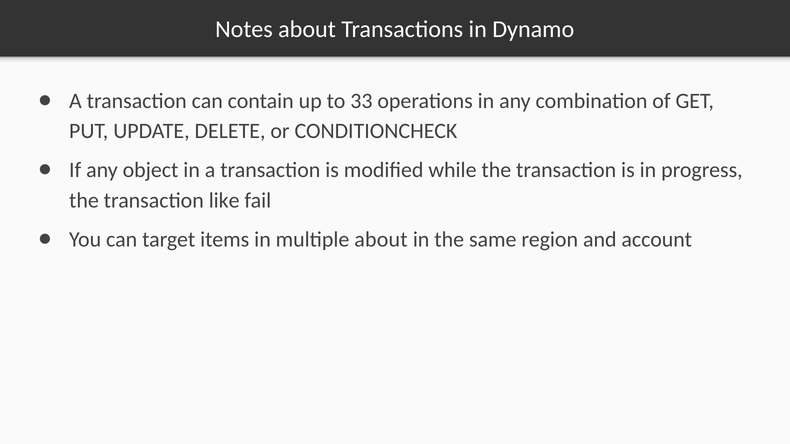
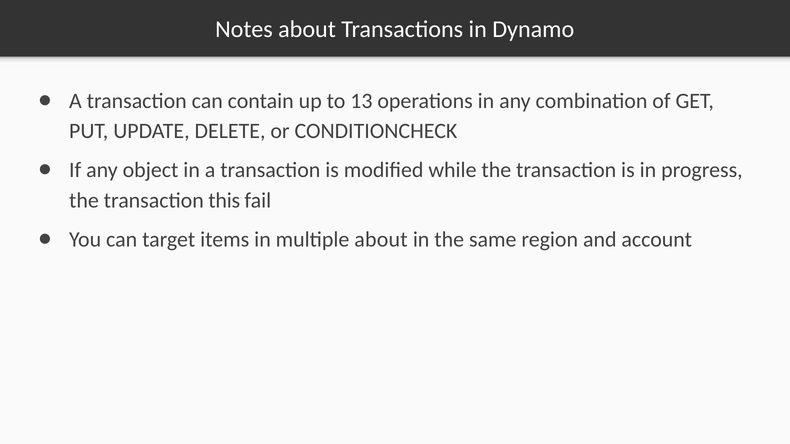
33: 33 -> 13 (361, 101)
like: like -> this (224, 200)
